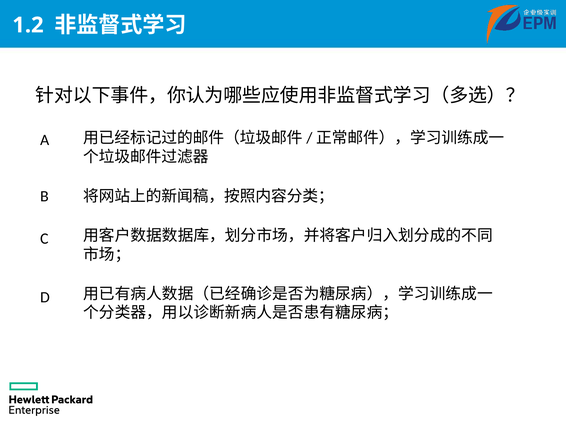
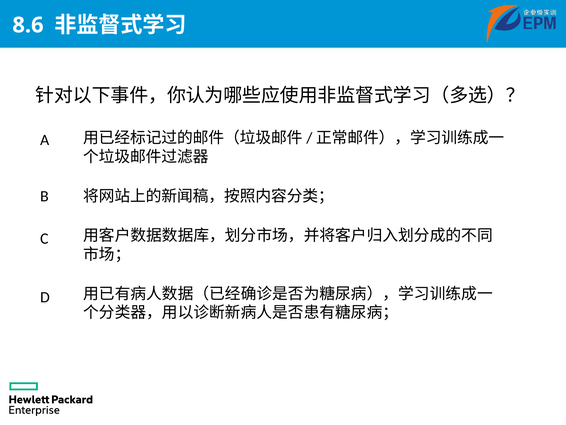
1.2: 1.2 -> 8.6 (28, 25)
